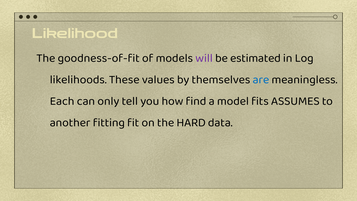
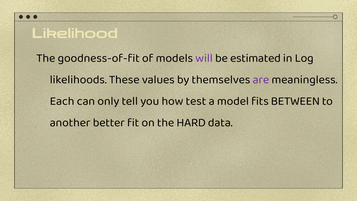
are colour: blue -> purple (261, 79)
find: find -> test (196, 101)
ASSUMES: ASSUMES -> BETWEEN (295, 101)
fitting: fitting -> better (109, 122)
